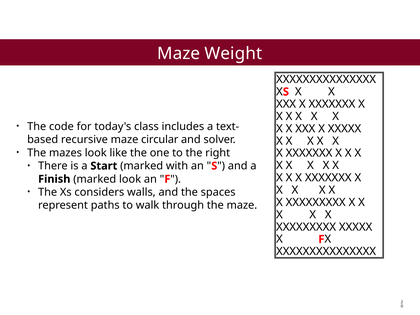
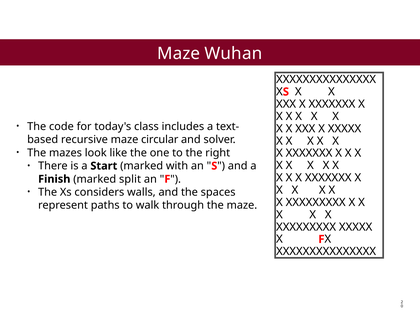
Weight: Weight -> Wuhan (233, 54)
marked look: look -> split (130, 179)
